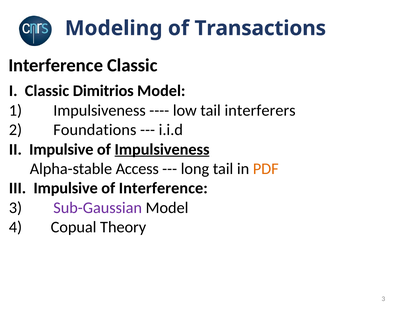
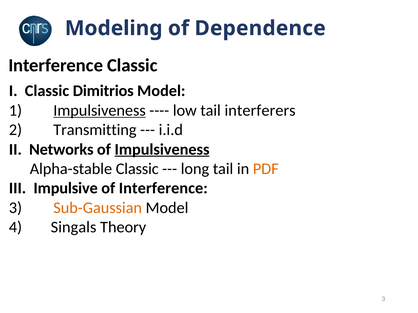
Transactions: Transactions -> Dependence (260, 28)
Impulsiveness underline: none -> present (100, 111)
Foundations: Foundations -> Transmitting (95, 130)
II Impulsive: Impulsive -> Networks (61, 150)
Alpha-stable Access: Access -> Classic (137, 169)
Sub-Gaussian colour: purple -> orange (98, 208)
Copual: Copual -> Singals (74, 228)
